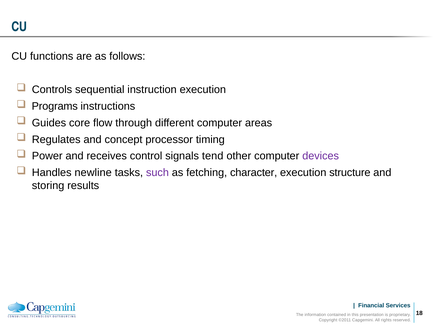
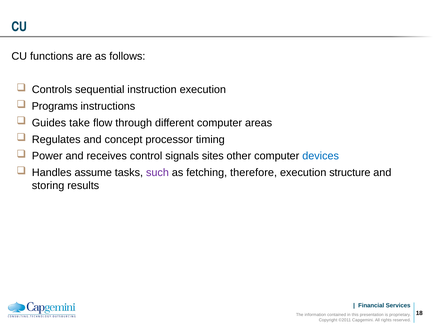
core: core -> take (80, 123)
tend: tend -> sites (213, 156)
devices colour: purple -> blue (321, 156)
newline: newline -> assume (93, 173)
character: character -> therefore (254, 173)
